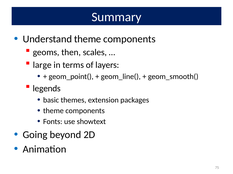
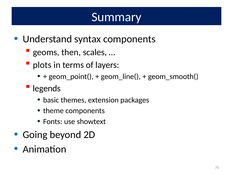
Understand theme: theme -> syntax (88, 39)
large: large -> plots (42, 65)
